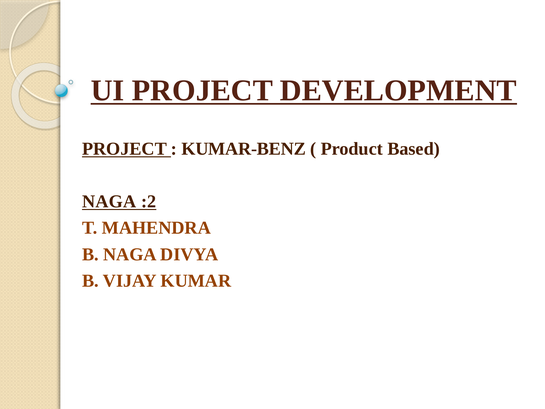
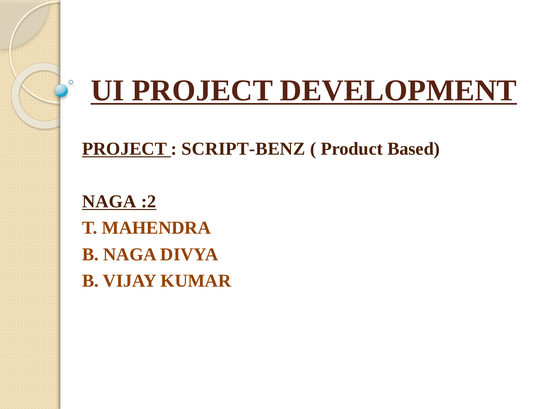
KUMAR-BENZ: KUMAR-BENZ -> SCRIPT-BENZ (243, 149)
